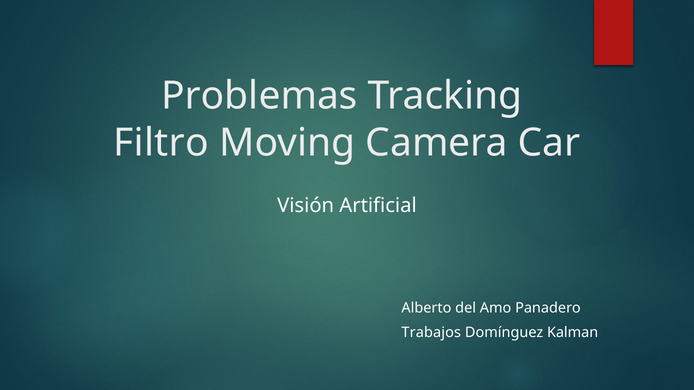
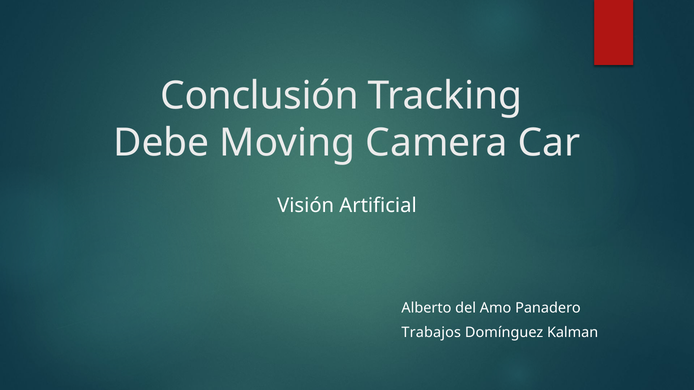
Problemas: Problemas -> Conclusión (260, 96)
Filtro: Filtro -> Debe (161, 143)
